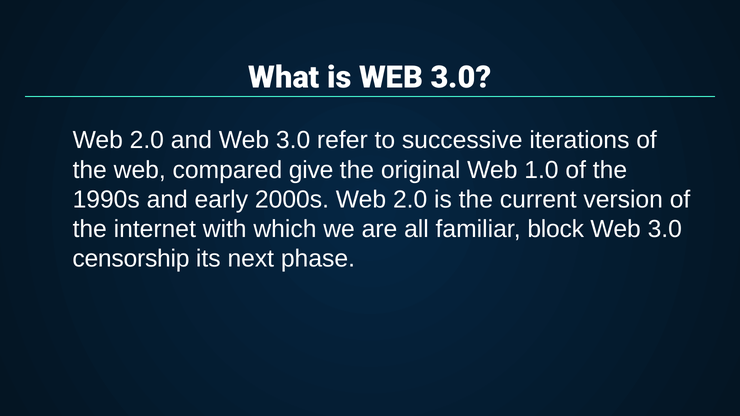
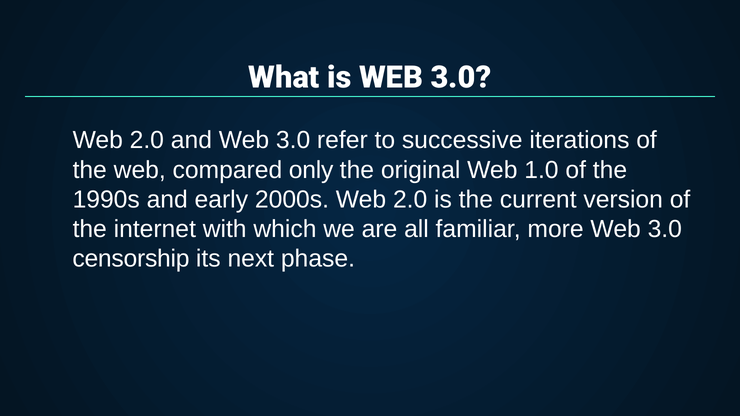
give: give -> only (311, 170)
block: block -> more (556, 229)
